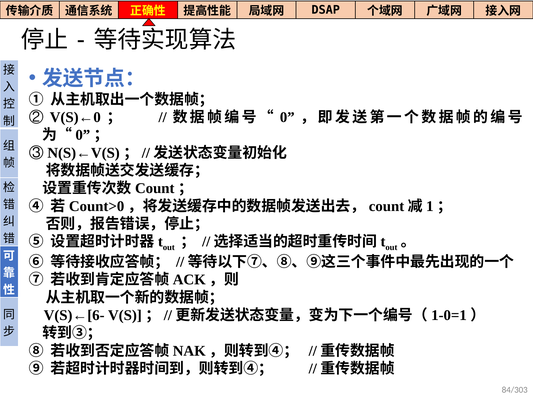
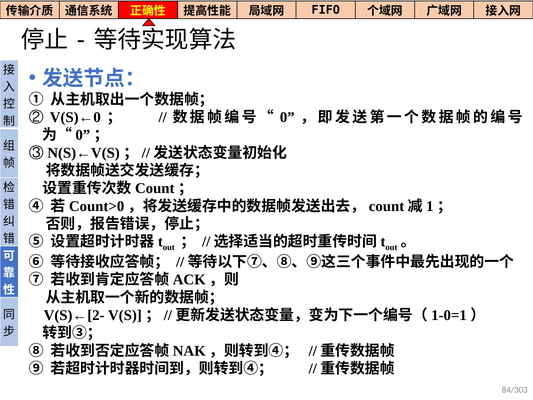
DSAP: DSAP -> FIFO (326, 10)
V(S)←[6-: V(S)←[6- -> V(S)←[2- (74, 315)
